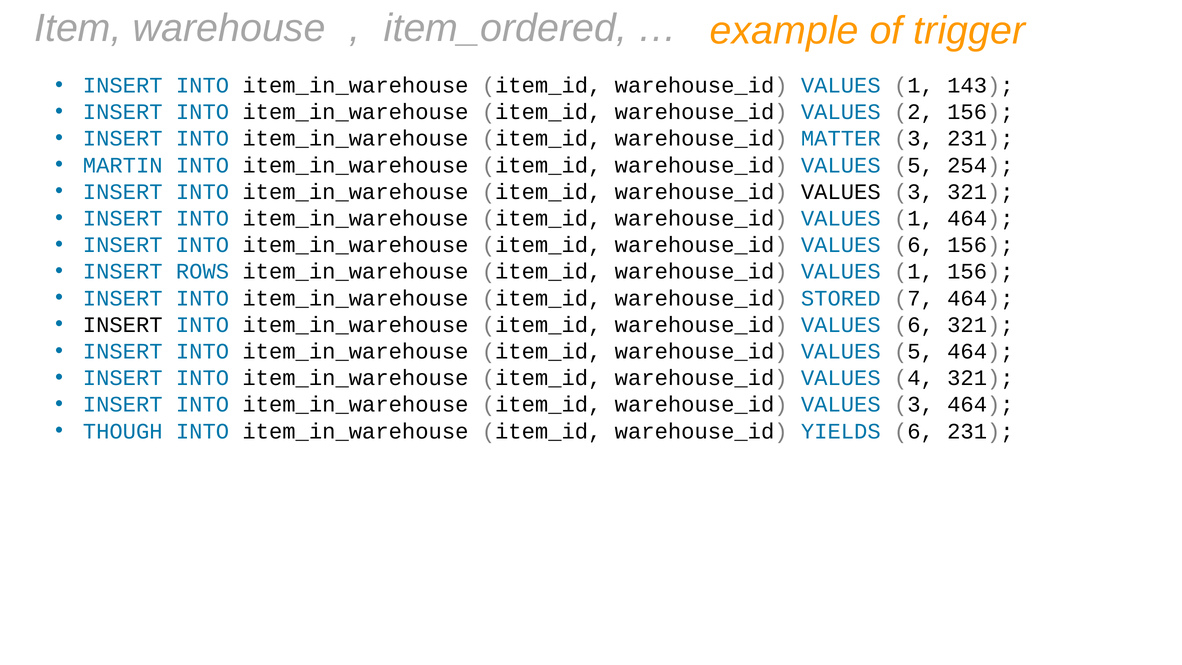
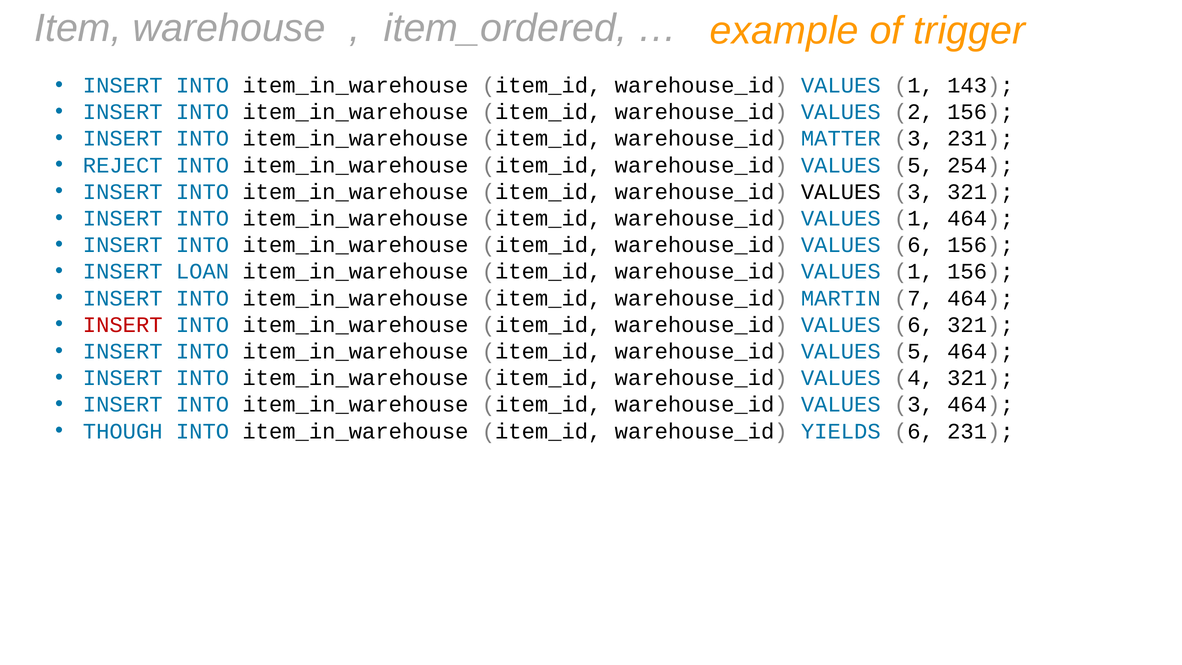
MARTIN: MARTIN -> REJECT (123, 165)
ROWS: ROWS -> LOAN (203, 272)
STORED: STORED -> MARTIN (841, 298)
INSERT colour: black -> red (123, 325)
